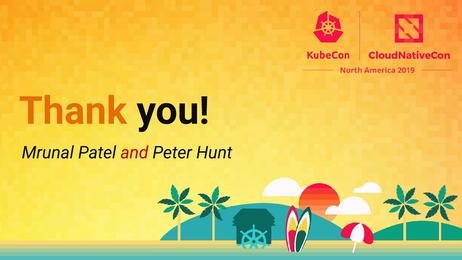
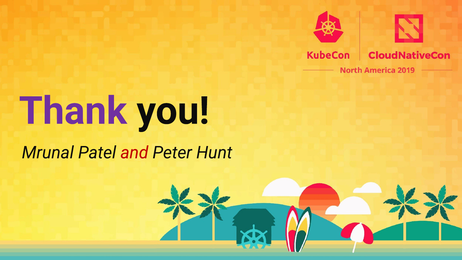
Thank colour: orange -> purple (73, 111)
